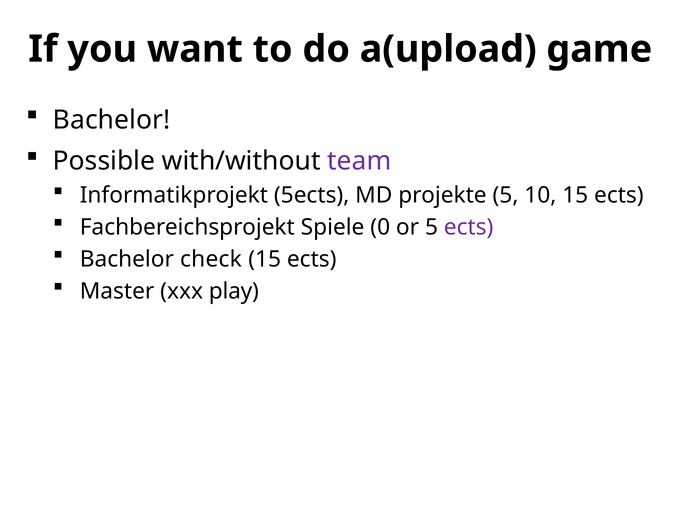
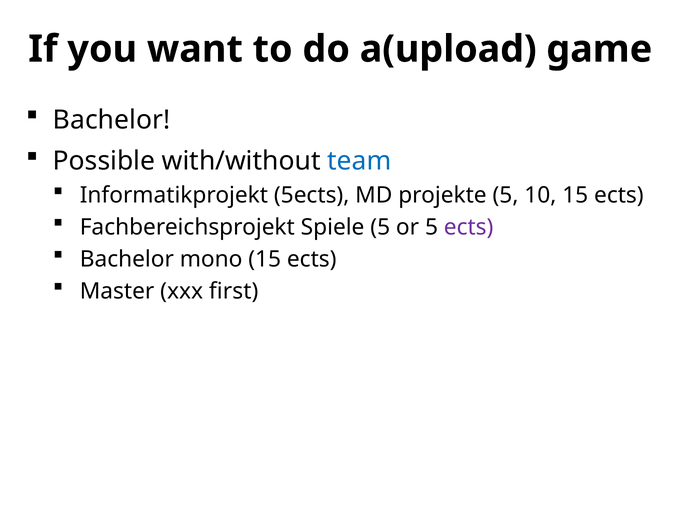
team colour: purple -> blue (359, 161)
Spiele 0: 0 -> 5 (380, 227)
check: check -> mono (211, 259)
play: play -> first (234, 291)
